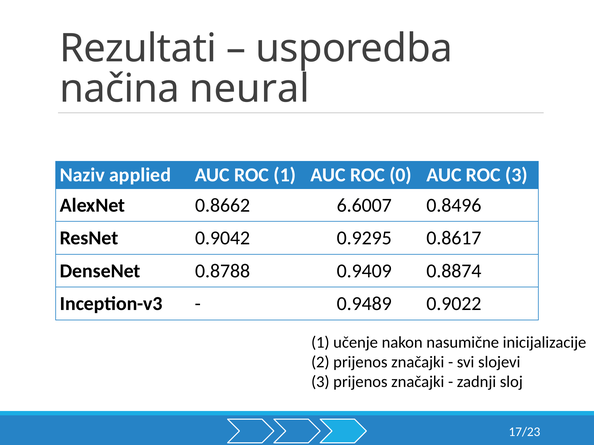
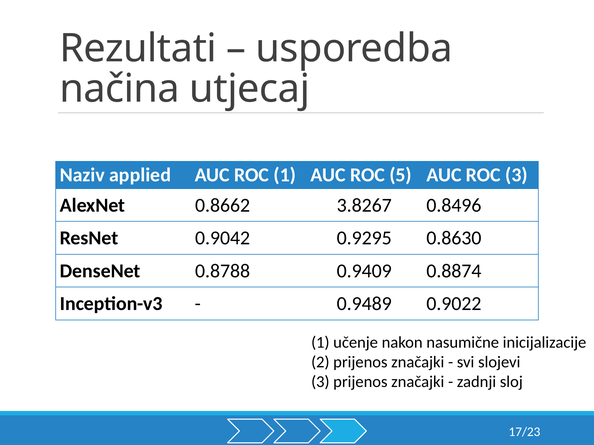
neural: neural -> utjecaj (250, 89)
0: 0 -> 5 (401, 175)
6.6007: 6.6007 -> 3.8267 (364, 205)
0.8617: 0.8617 -> 0.8630 (454, 238)
